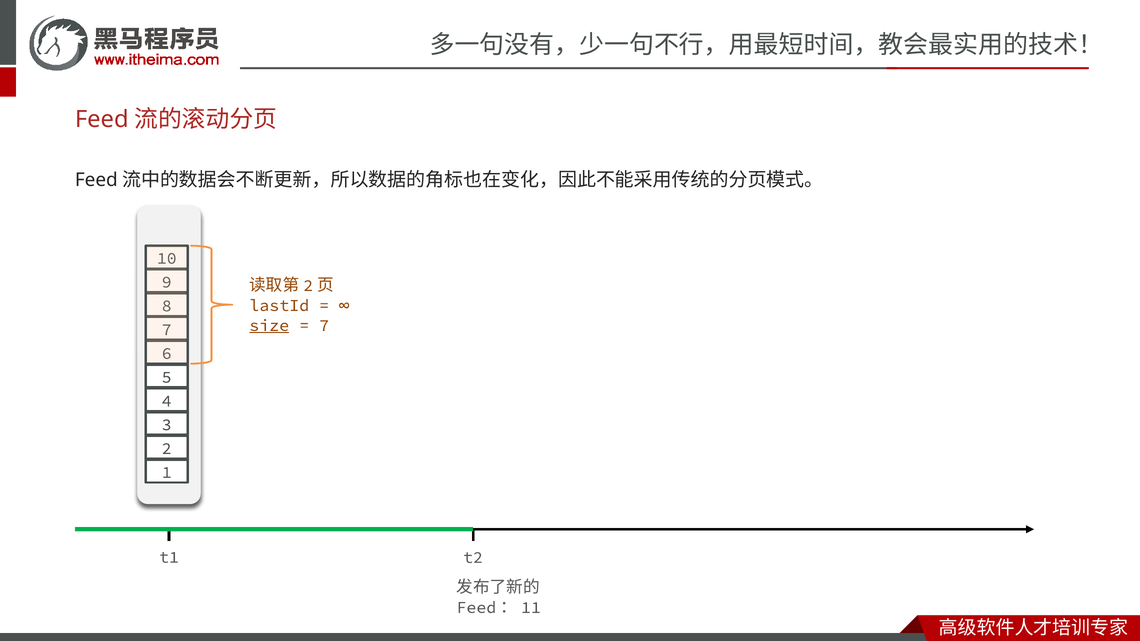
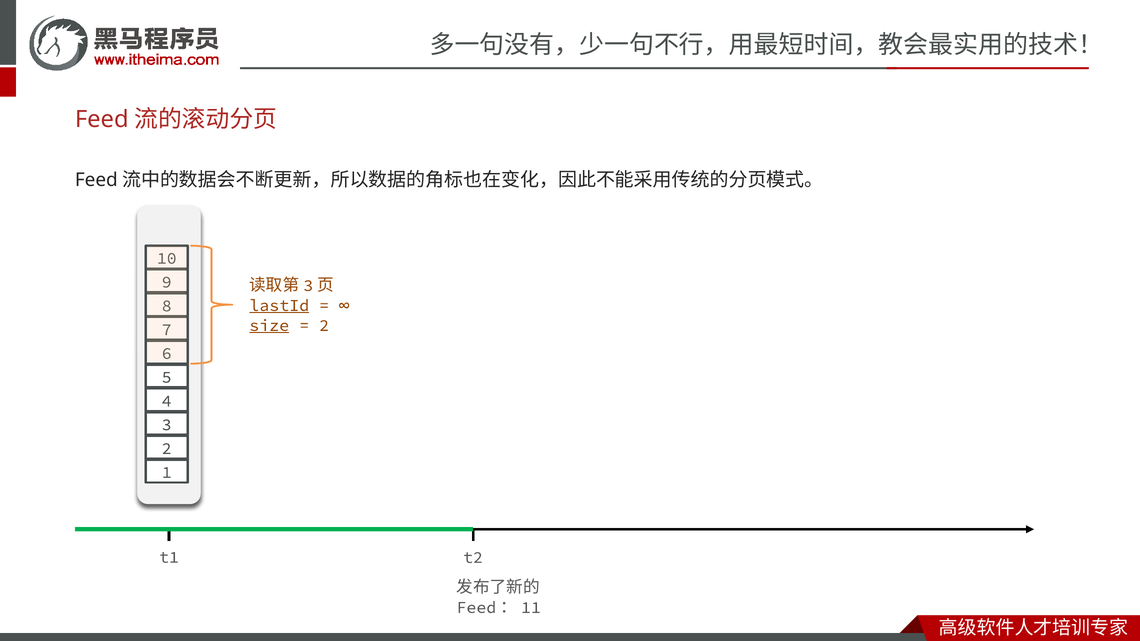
2: 2 -> 3 (308, 286)
lastId underline: none -> present (279, 306)
7: 7 -> 2 (324, 326)
